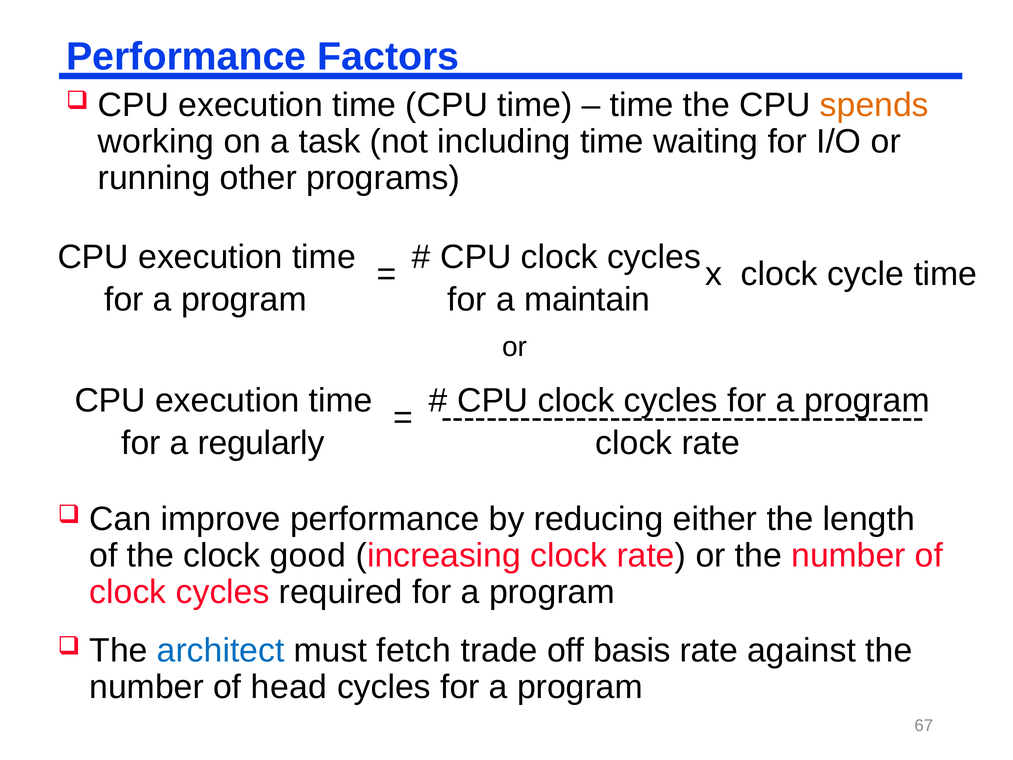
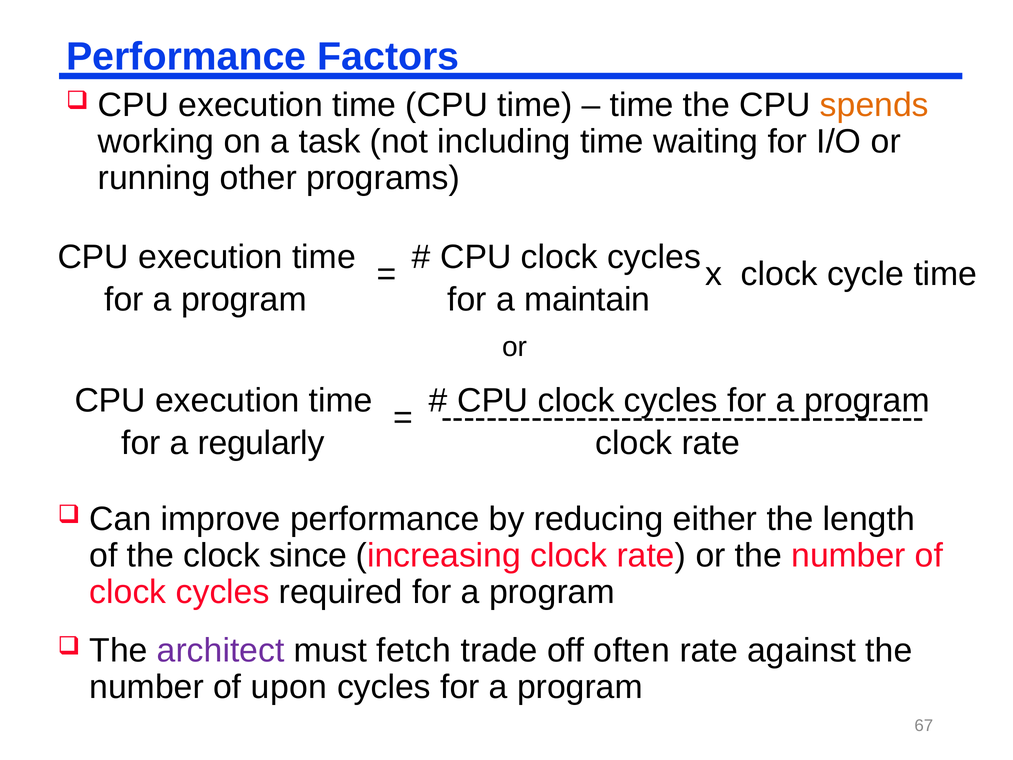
good: good -> since (308, 555)
architect colour: blue -> purple (221, 650)
basis: basis -> often (632, 650)
head: head -> upon (289, 687)
